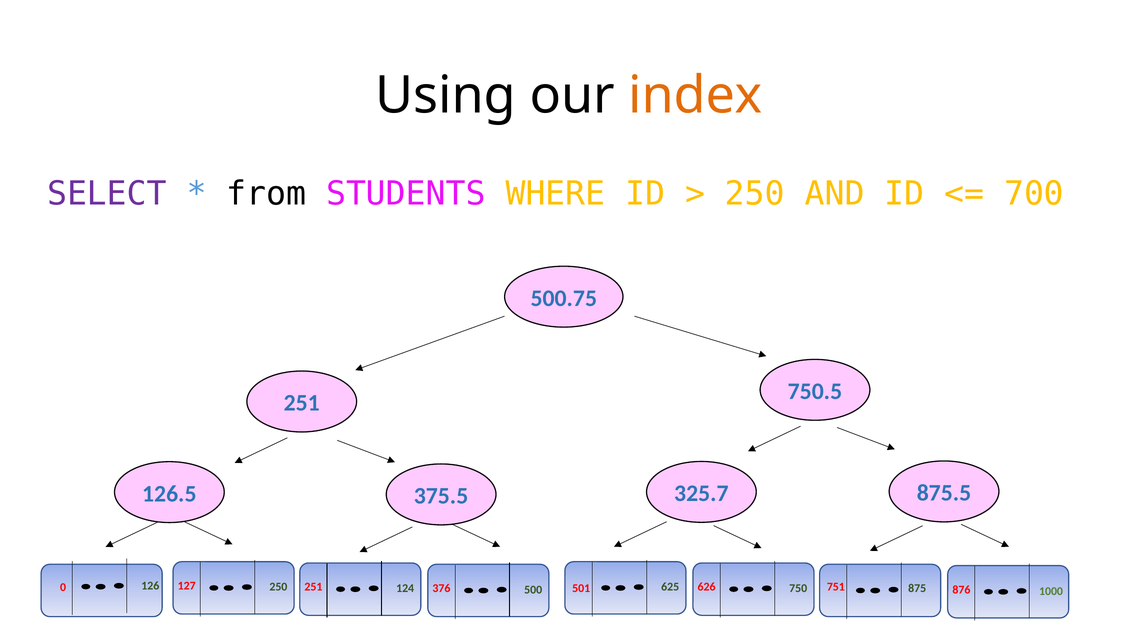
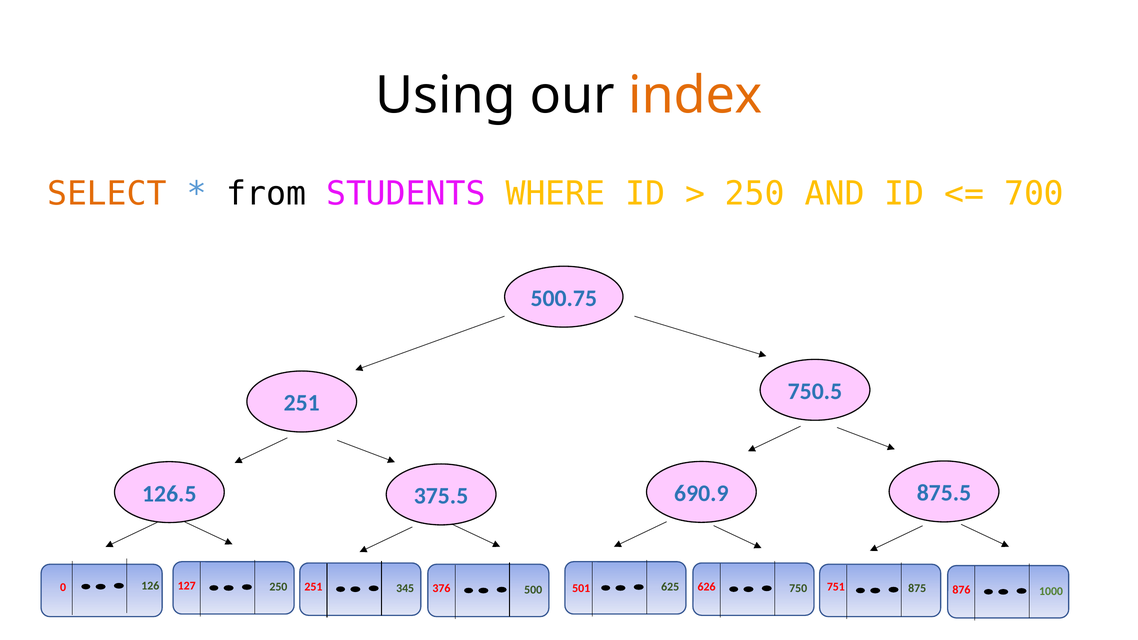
SELECT colour: purple -> orange (107, 194)
325.7: 325.7 -> 690.9 (701, 494)
124: 124 -> 345 (405, 588)
